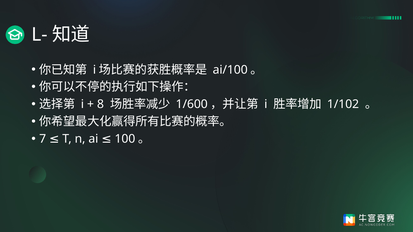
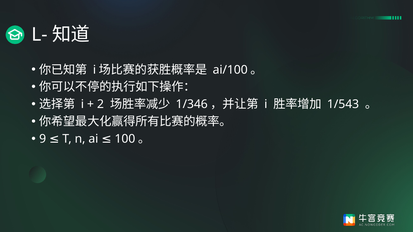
8: 8 -> 2 (101, 104)
1/600: 1/600 -> 1/346 (192, 104)
1/102: 1/102 -> 1/543 (343, 104)
7: 7 -> 9 (43, 139)
